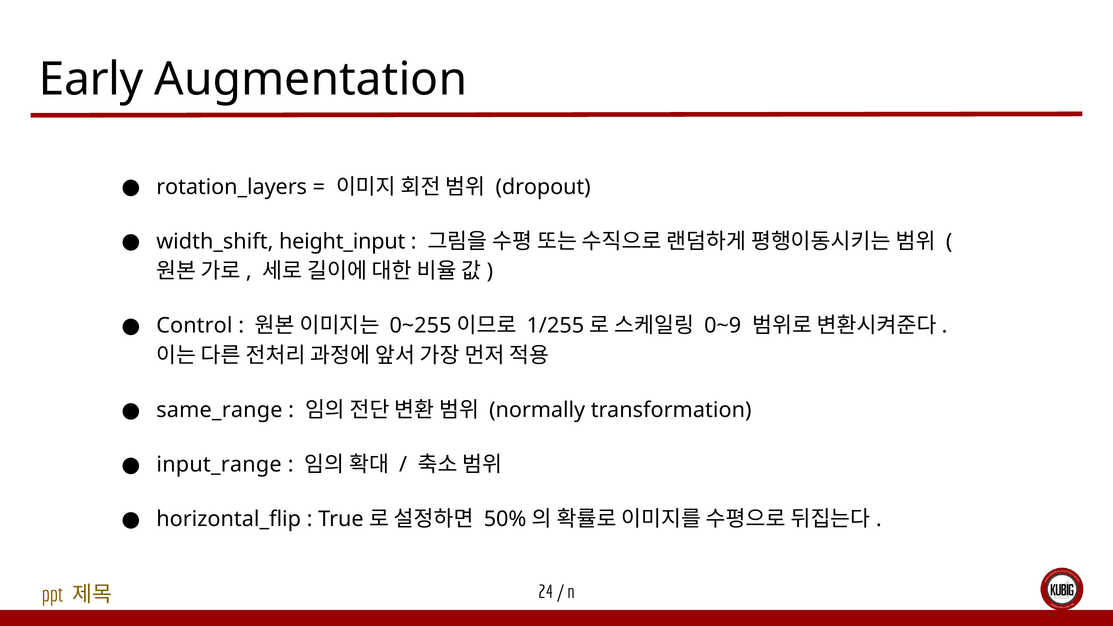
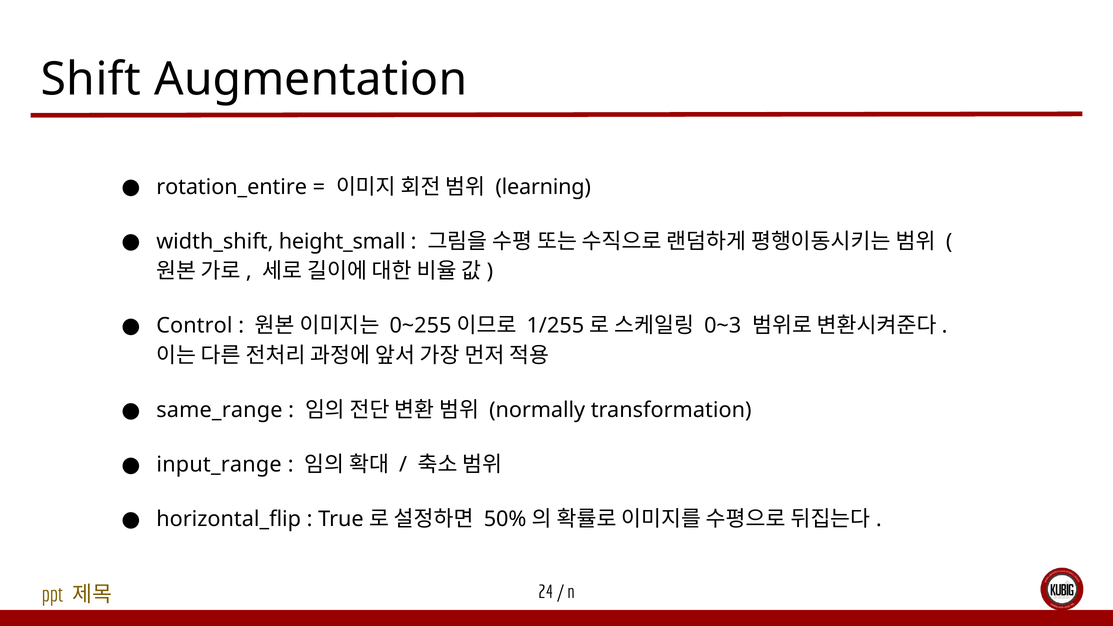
Early: Early -> Shift (91, 80)
rotation_layers: rotation_layers -> rotation_entire (232, 187)
dropout: dropout -> learning (543, 187)
height_input: height_input -> height_small (342, 241)
0~9: 0~9 -> 0~3 (723, 326)
